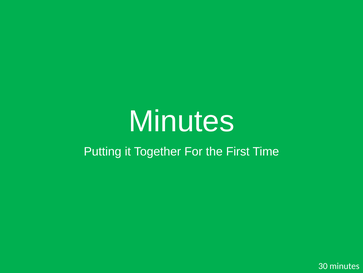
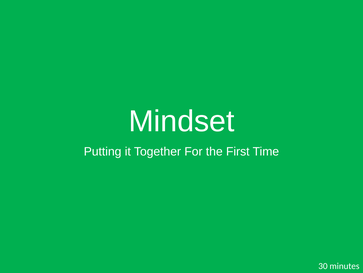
Minutes: Minutes -> Mindset (181, 121)
